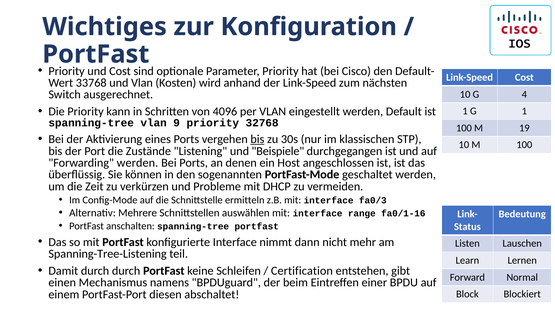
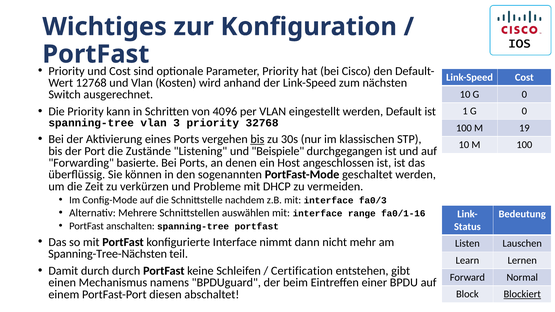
33768: 33768 -> 12768 (91, 83)
10 G 4: 4 -> 0 (524, 94)
1 G 1: 1 -> 0 (524, 111)
9: 9 -> 3 (177, 123)
Forwarding werden: werden -> basierte (138, 163)
ermitteln: ermitteln -> nachdem (245, 200)
Spanning-Tree-Listening: Spanning-Tree-Listening -> Spanning-Tree-Nächsten (108, 254)
Blockiert underline: none -> present (522, 294)
